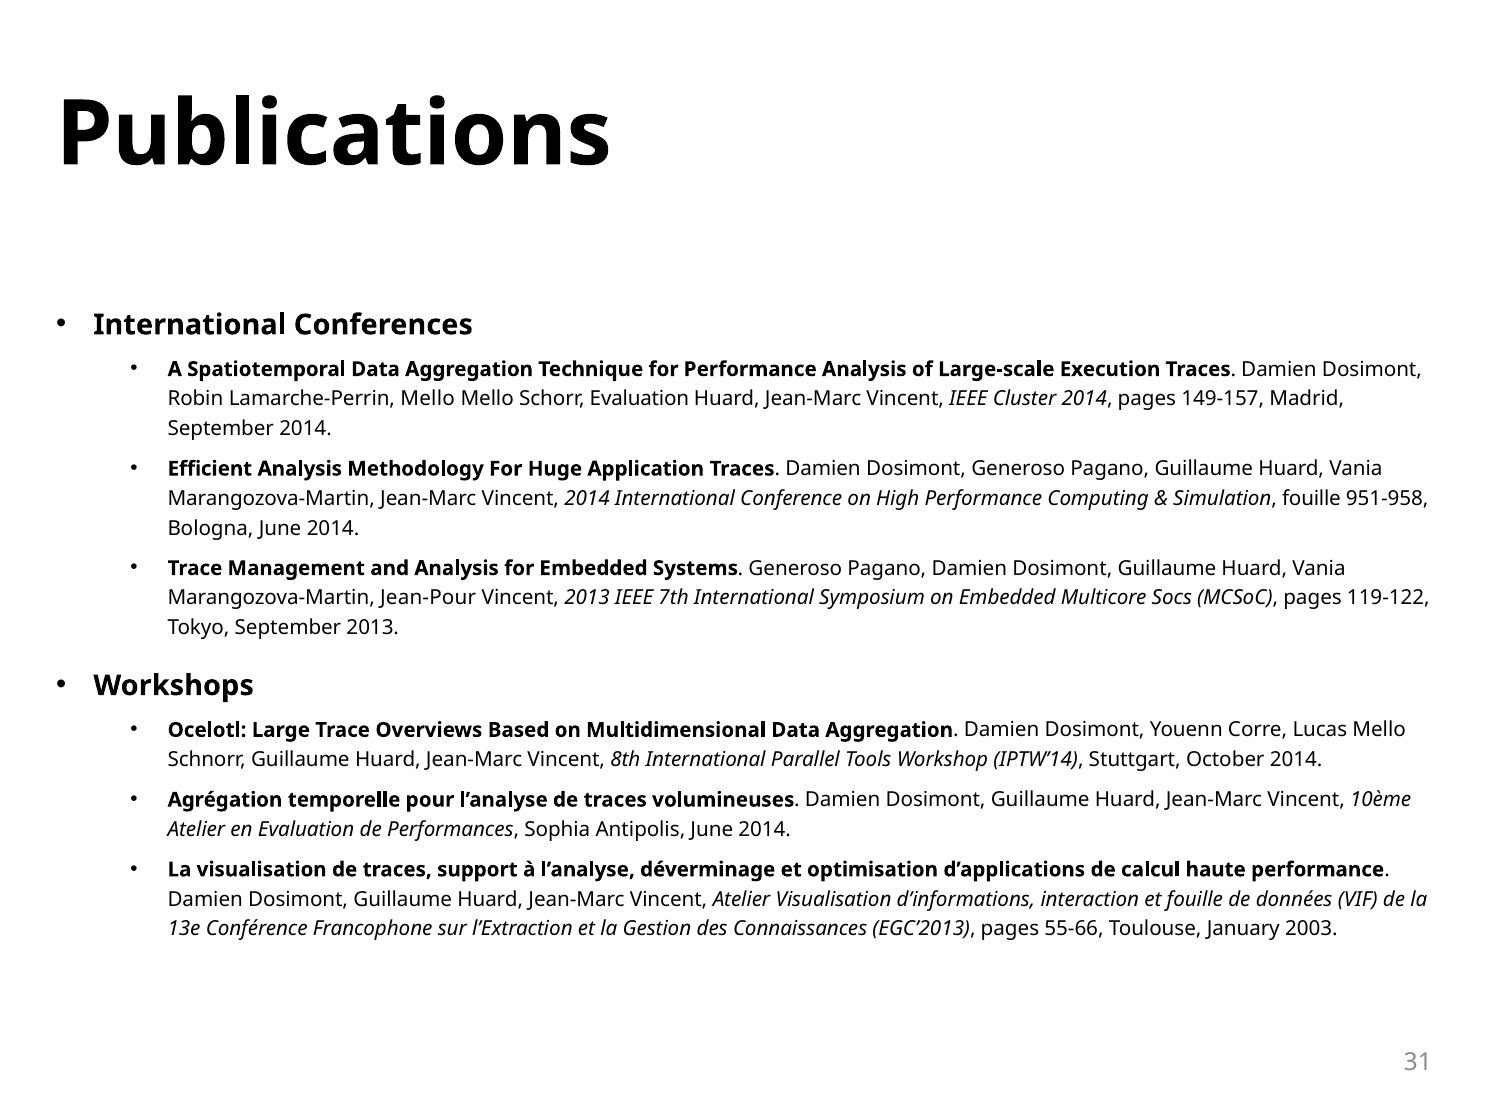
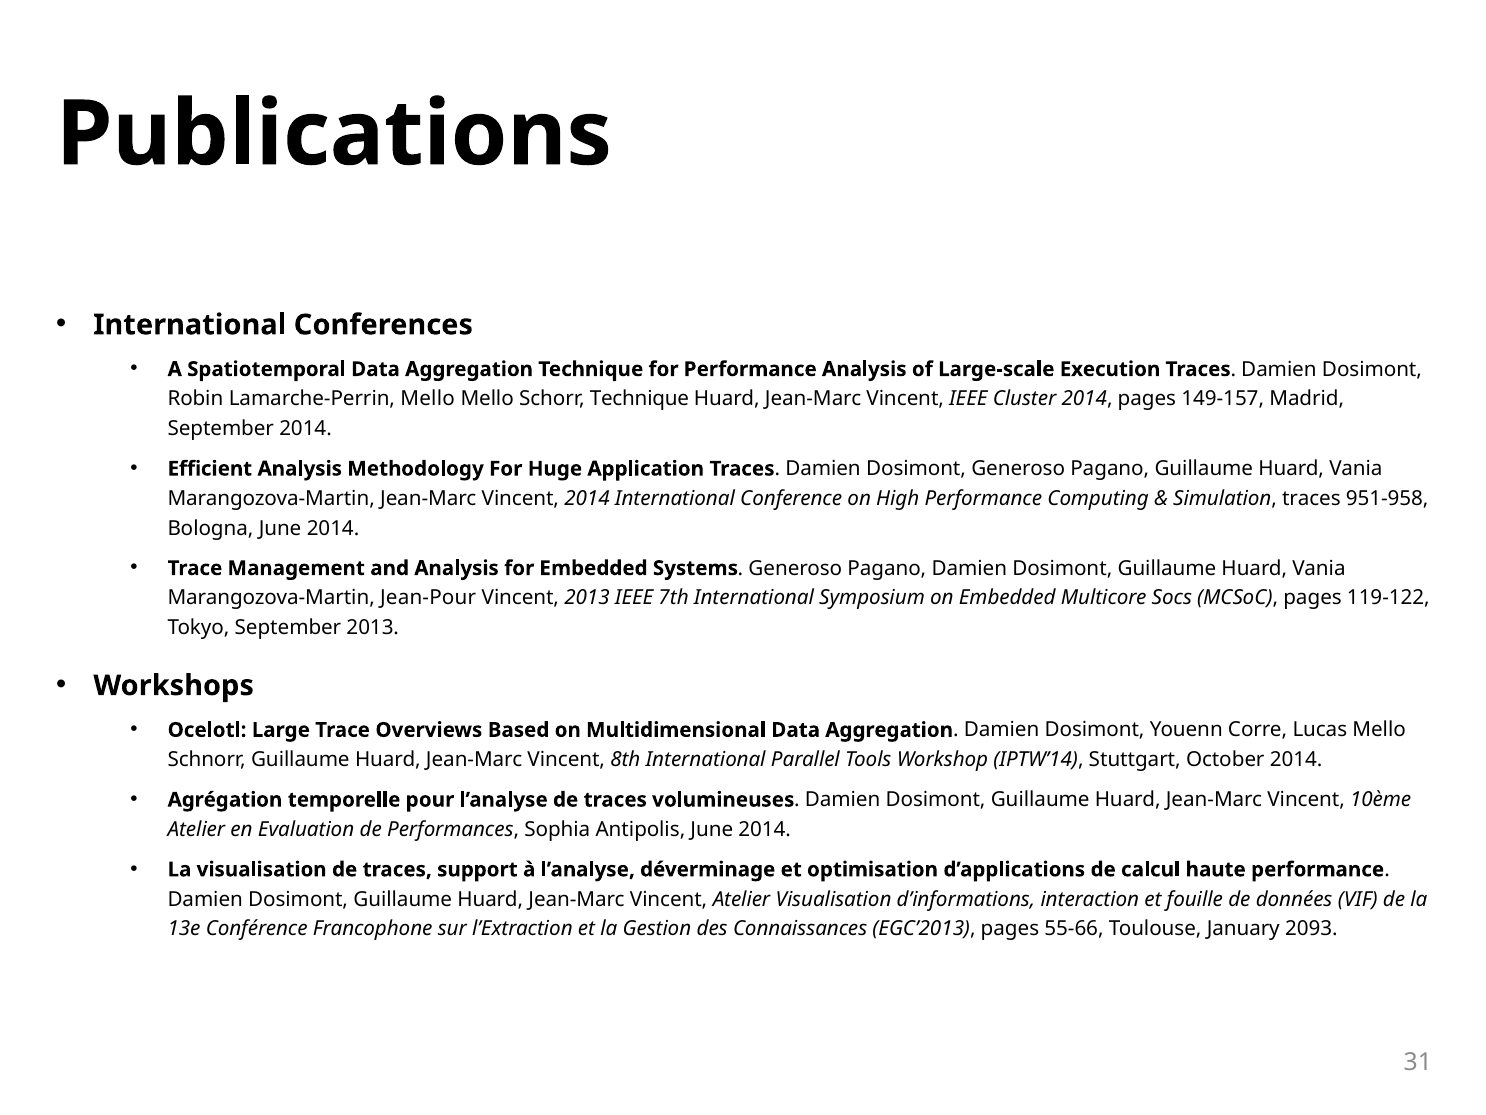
Schorr Evaluation: Evaluation -> Technique (639, 399)
Simulation fouille: fouille -> traces (1311, 498)
2003: 2003 -> 2093 (1311, 929)
